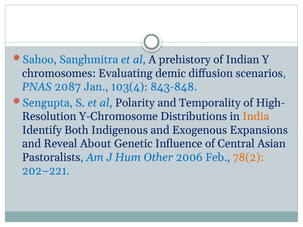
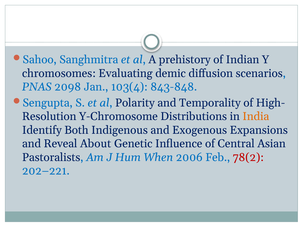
2087: 2087 -> 2098 (68, 87)
Other: Other -> When (158, 158)
78(2 colour: orange -> red (248, 158)
